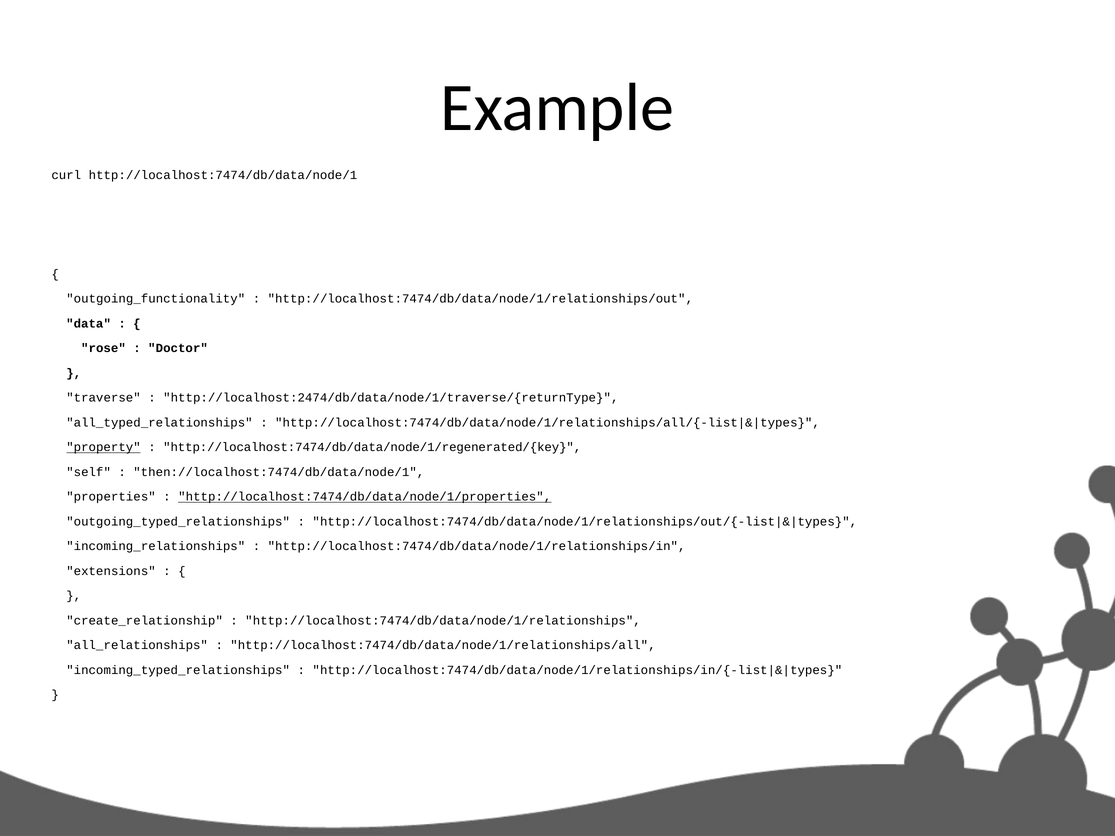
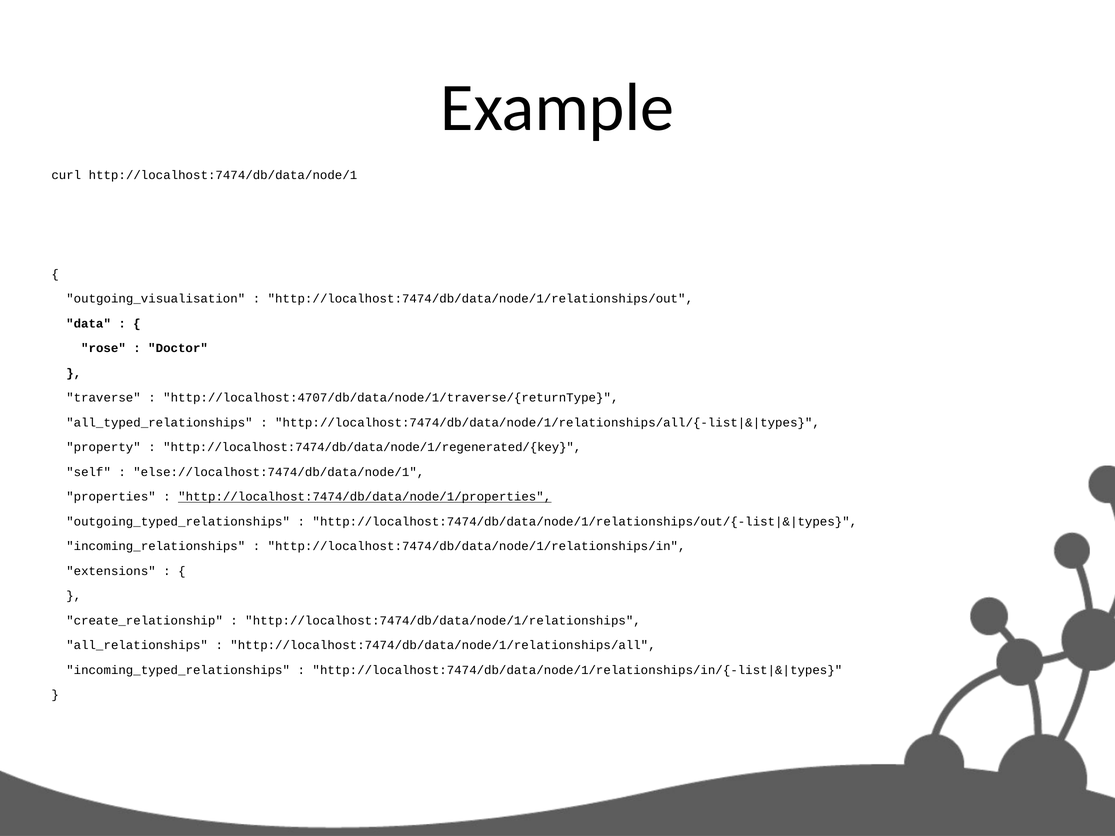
outgoing_functionality: outgoing_functionality -> outgoing_visualisation (156, 299)
http://localhost:2474/db/data/node/1/traverse/{returnType: http://localhost:2474/db/data/node/1/traverse/{returnType -> http://localhost:4707/db/data/node/1/traverse/{returnType (391, 398)
property underline: present -> none (103, 448)
then://localhost:7474/db/data/node/1: then://localhost:7474/db/data/node/1 -> else://localhost:7474/db/data/node/1 (279, 472)
